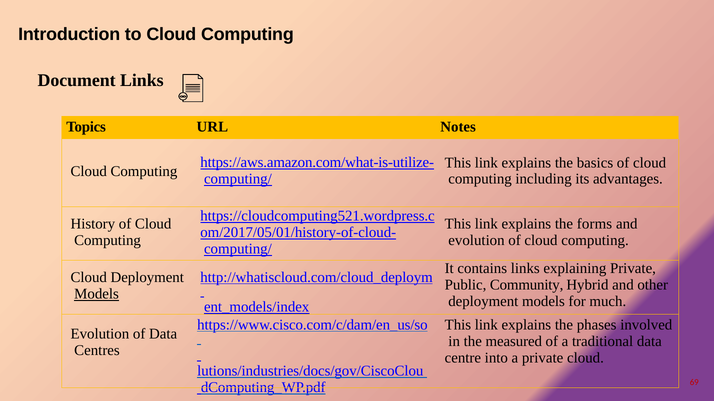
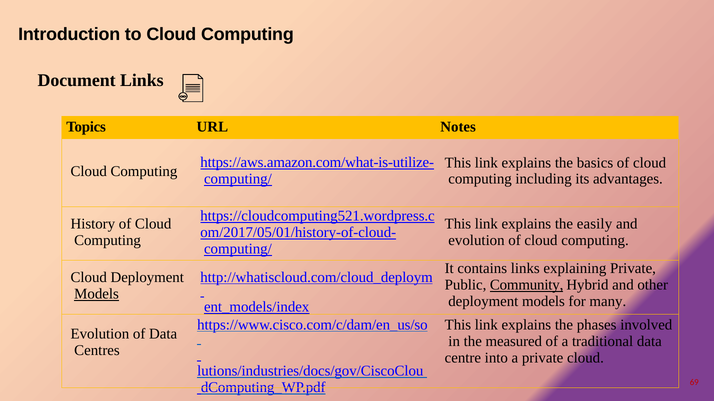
forms: forms -> easily (595, 224)
Community underline: none -> present (527, 285)
much: much -> many (608, 302)
